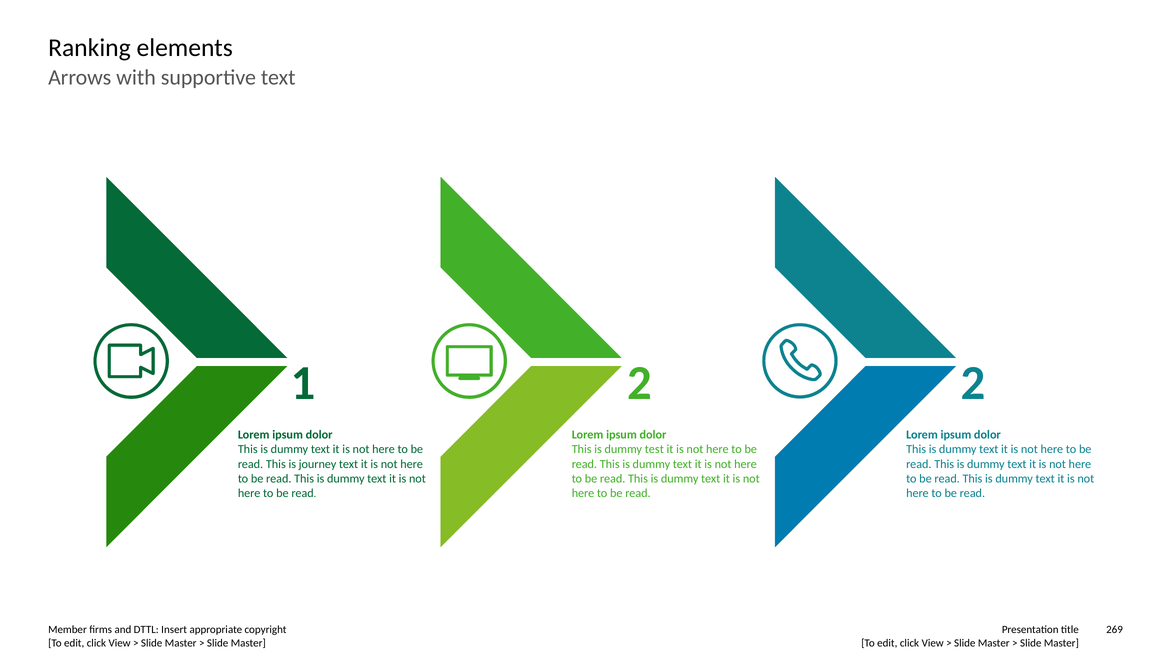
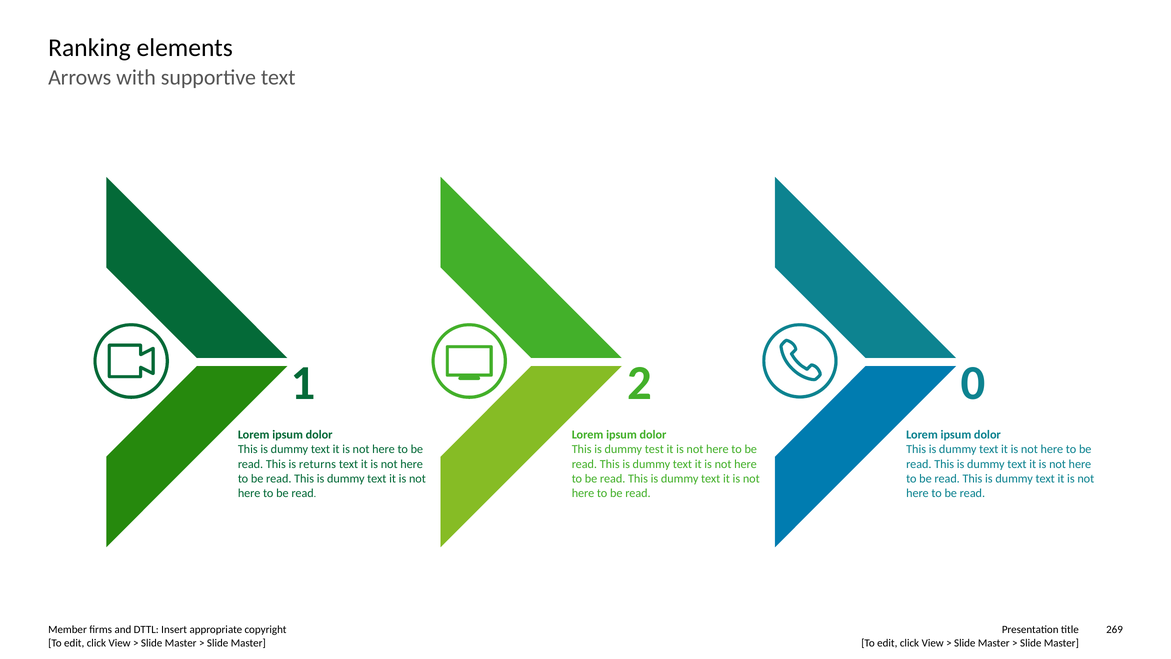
2 2: 2 -> 0 (973, 383)
journey: journey -> returns (317, 464)
